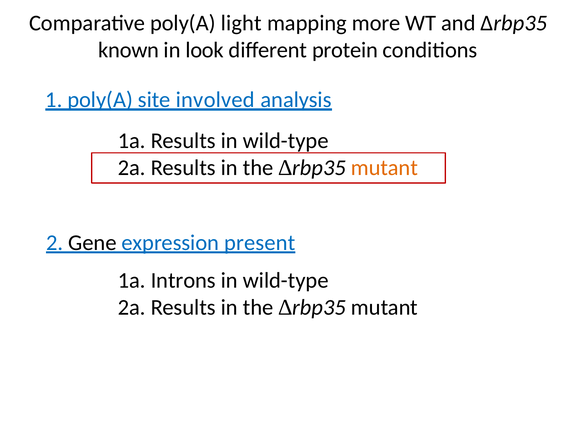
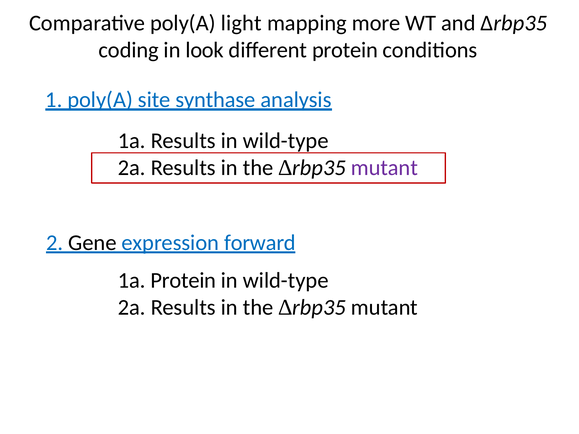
known: known -> coding (129, 50)
involved: involved -> synthase (216, 100)
mutant colour: orange -> purple (384, 168)
present: present -> forward (260, 243)
1a Introns: Introns -> Protein (183, 281)
